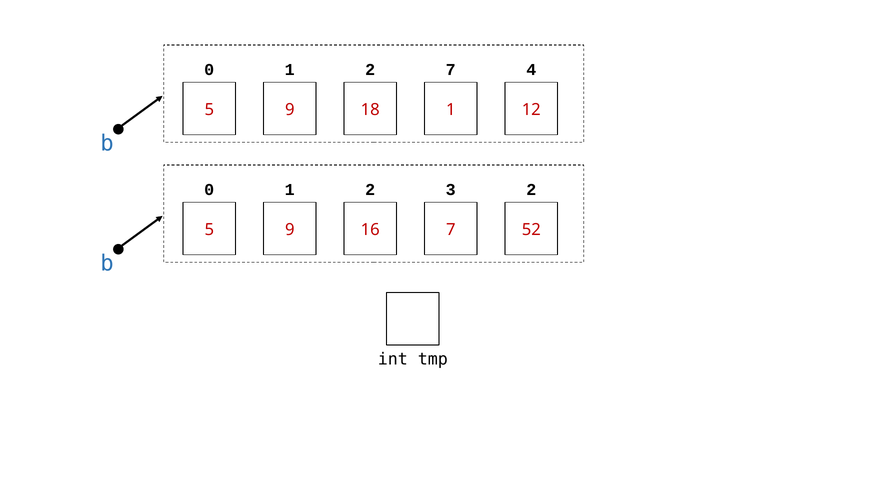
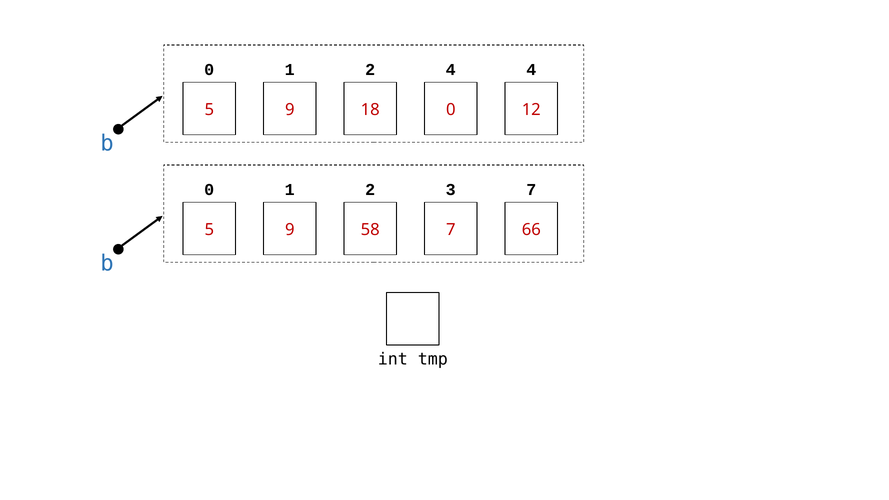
2 7: 7 -> 4 (451, 70)
18 1: 1 -> 0 (451, 110)
3 2: 2 -> 7 (531, 190)
16: 16 -> 58 (370, 230)
52: 52 -> 66 (531, 230)
